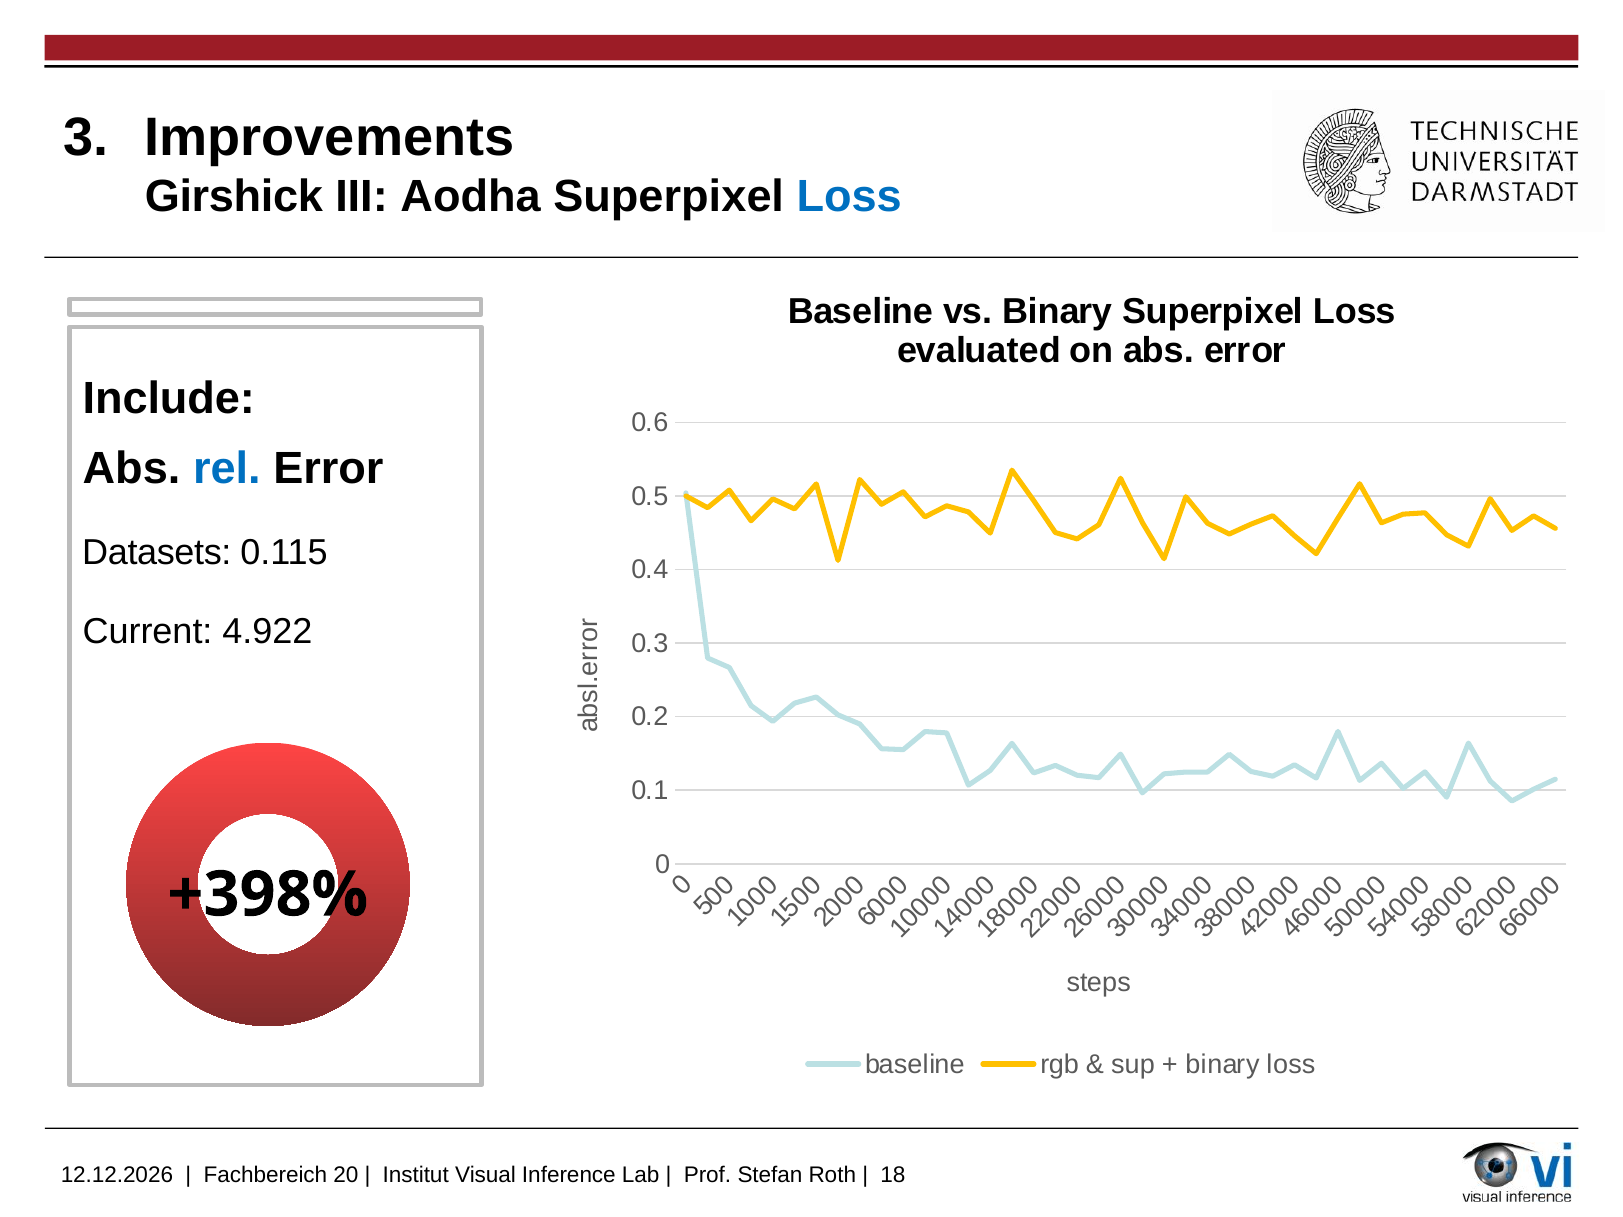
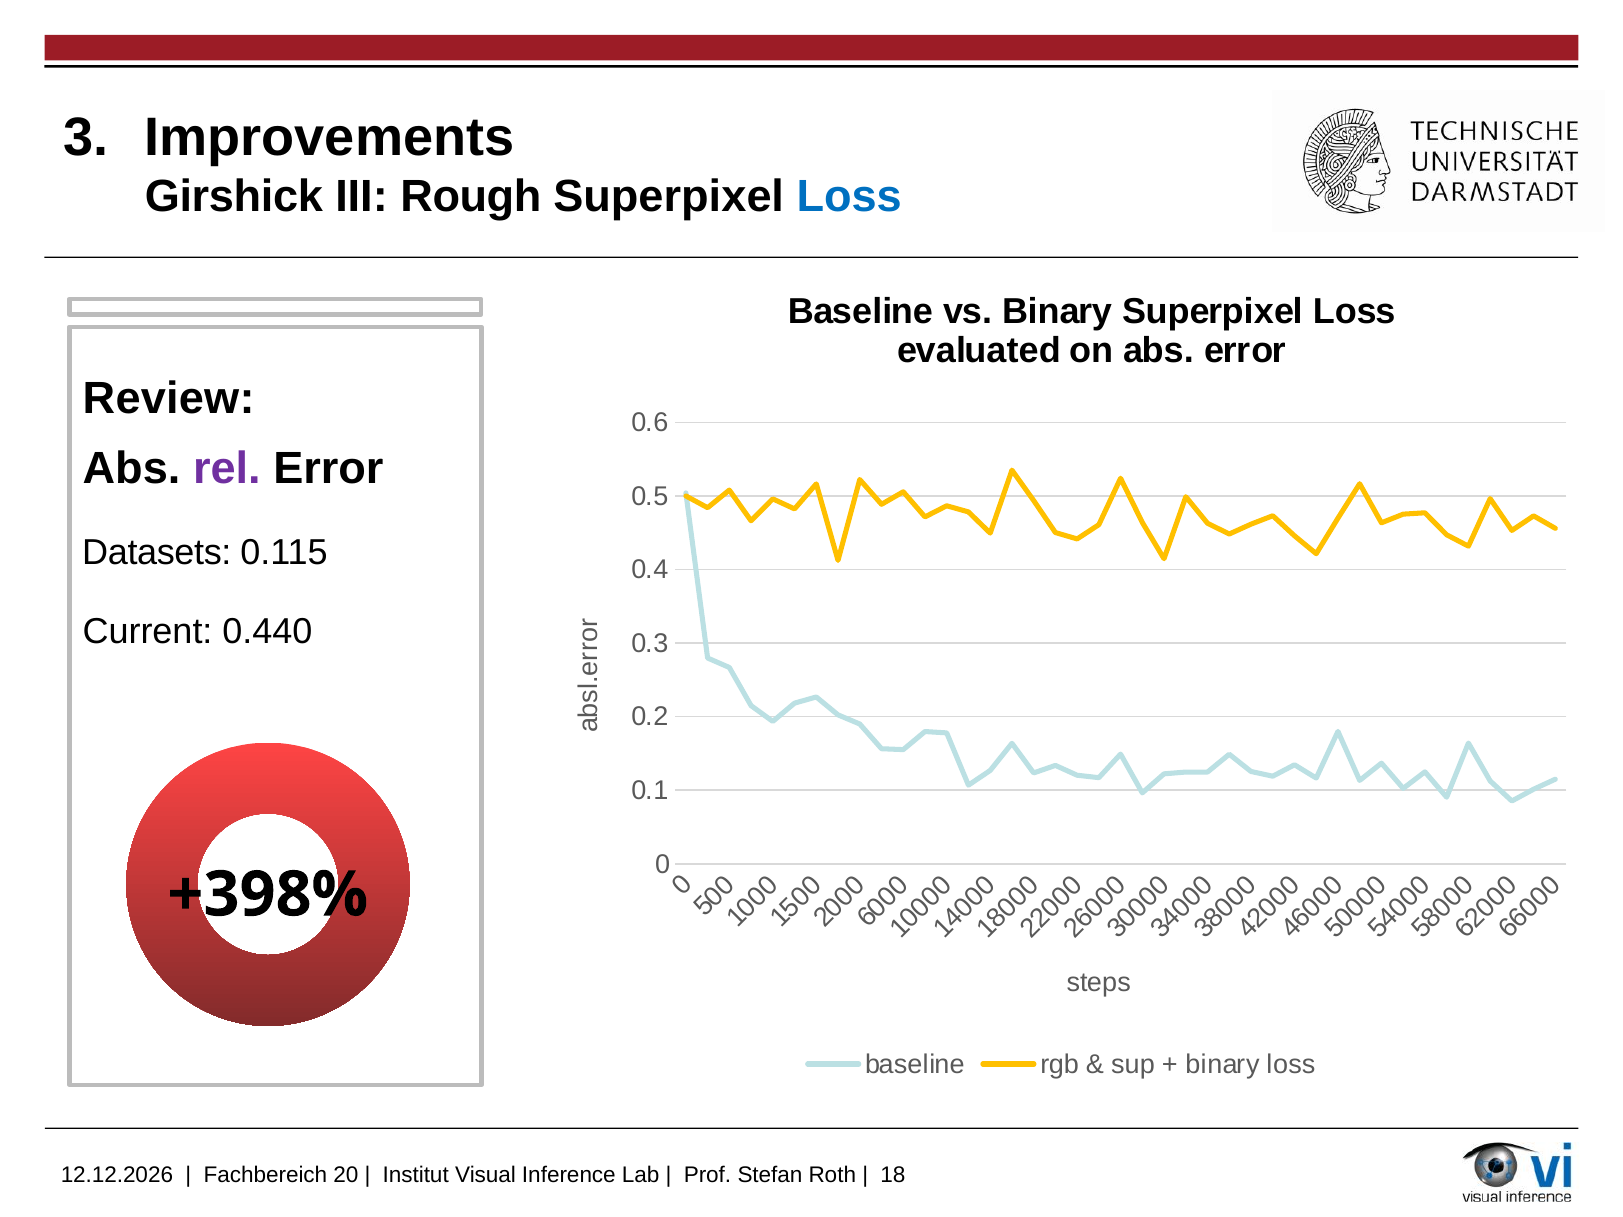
Aodha: Aodha -> Rough (471, 197)
Include: Include -> Review (169, 399)
rel colour: blue -> purple (227, 469)
4.922: 4.922 -> 0.440 (267, 631)
